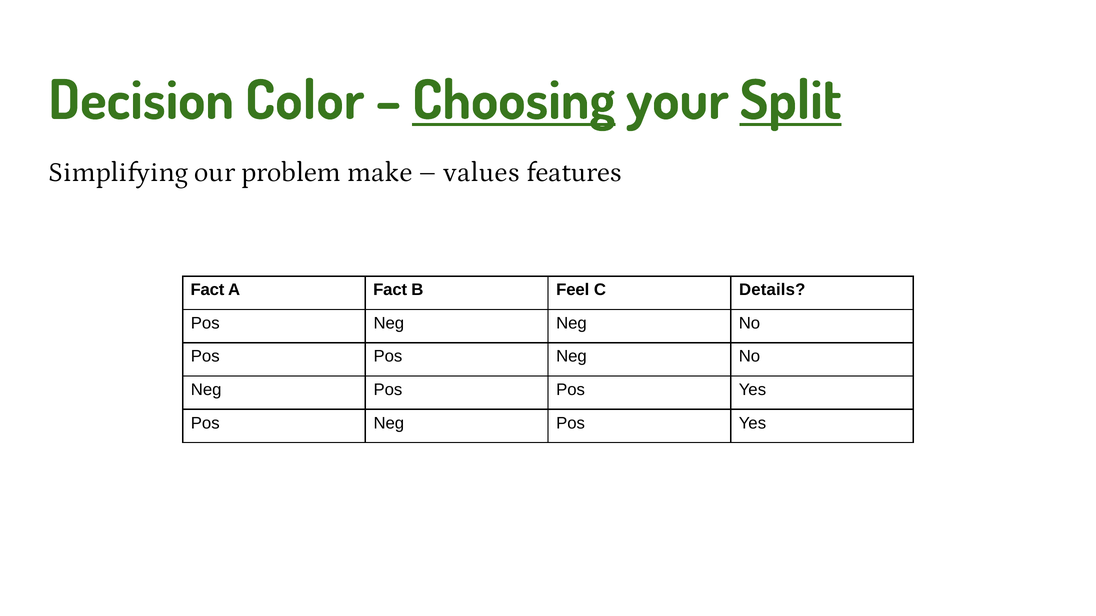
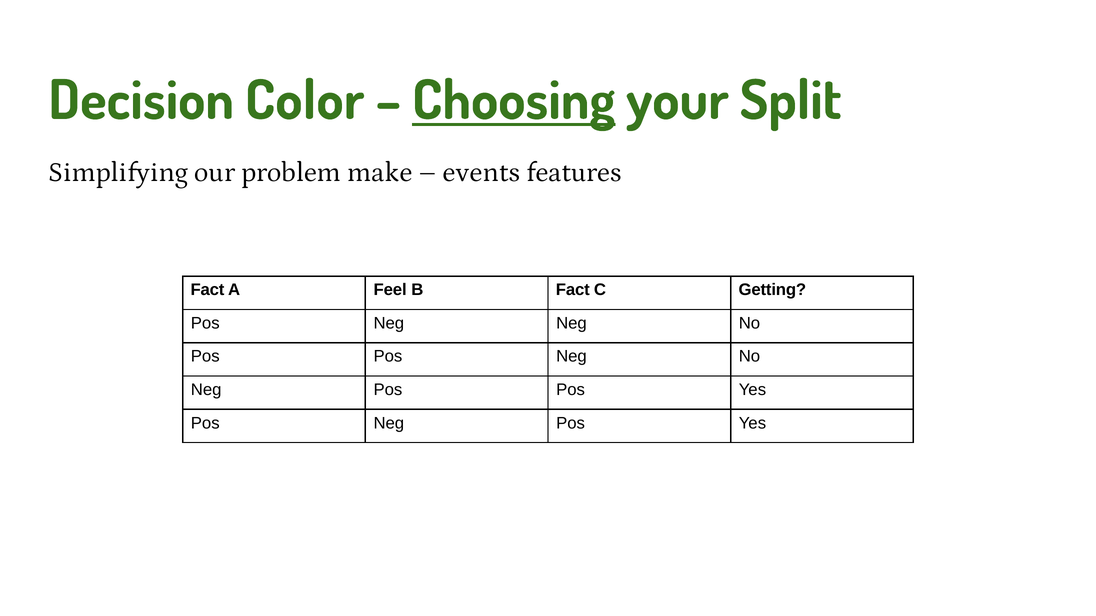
Split underline: present -> none (791, 101)
values: values -> events (481, 172)
A Fact: Fact -> Feel (390, 290)
B Feel: Feel -> Fact (573, 290)
Details: Details -> Getting (772, 290)
